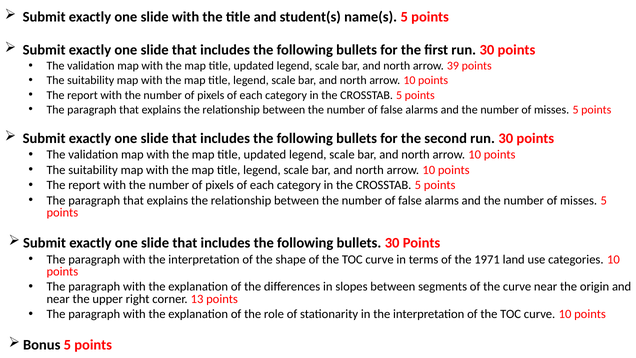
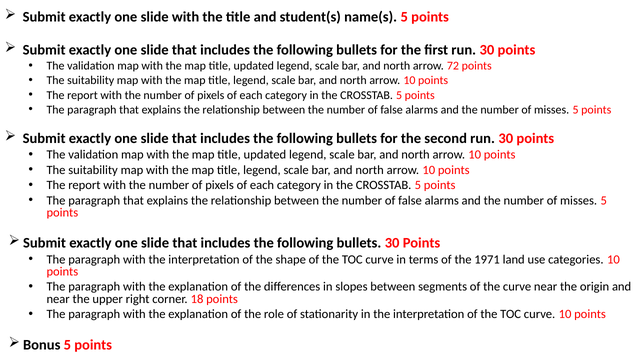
39: 39 -> 72 (453, 66)
13: 13 -> 18 (197, 299)
